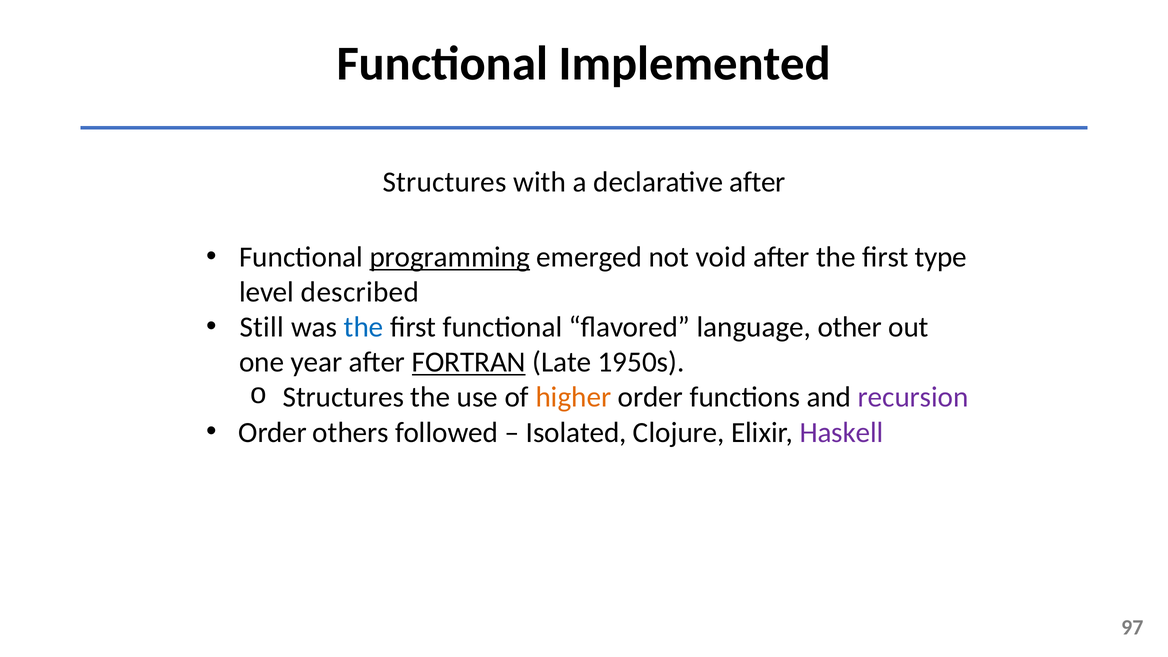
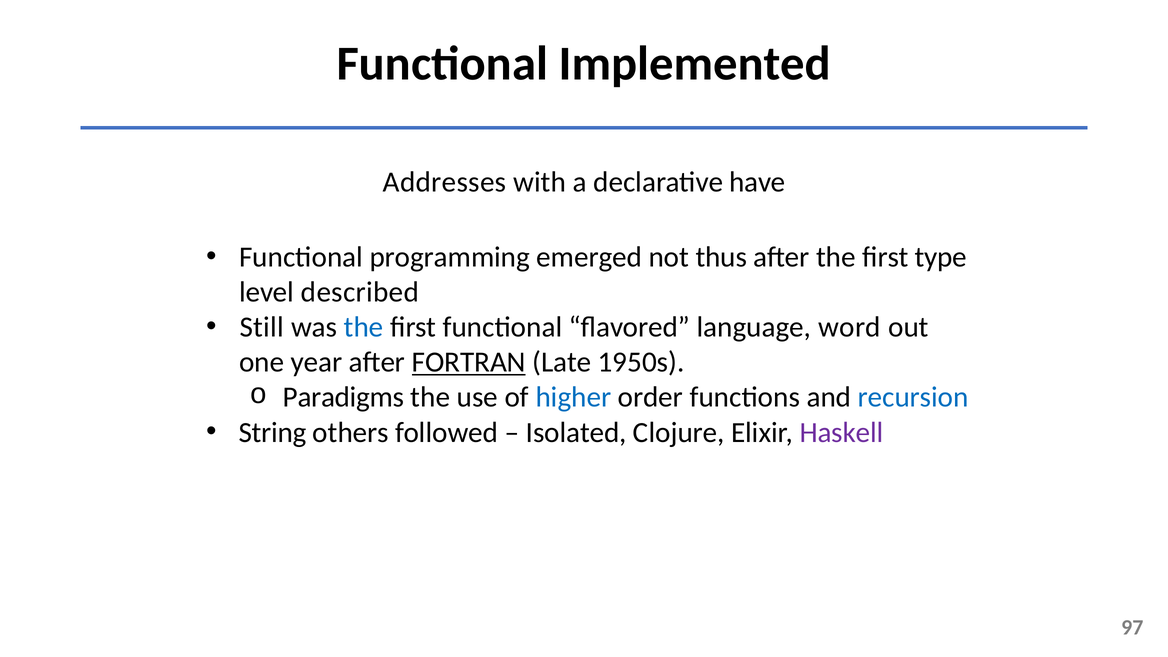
Structures: Structures -> Addresses (445, 182)
declarative after: after -> have (757, 182)
programming underline: present -> none (450, 257)
void: void -> thus (721, 257)
other: other -> word (849, 327)
Structures: Structures -> Paradigms (344, 397)
higher colour: orange -> blue (573, 397)
recursion colour: purple -> blue (913, 397)
Order: Order -> String (273, 432)
